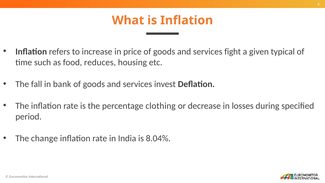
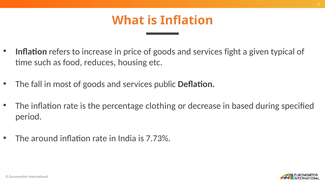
bank: bank -> most (62, 84)
invest: invest -> public (165, 84)
losses: losses -> based (243, 106)
change: change -> around (44, 138)
8.04%: 8.04% -> 7.73% (158, 138)
